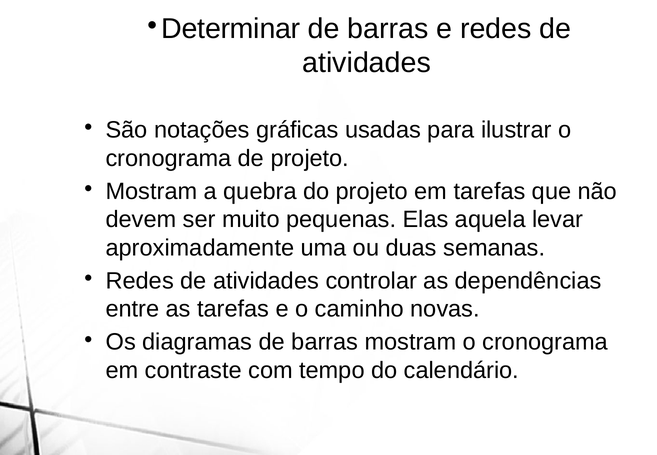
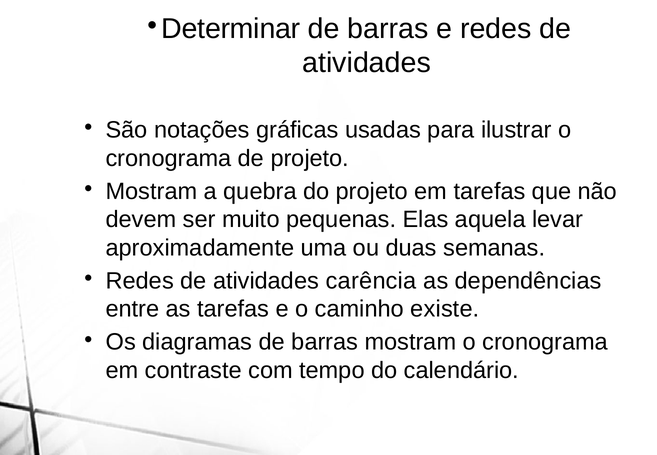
controlar: controlar -> carência (371, 281)
novas: novas -> existe (445, 309)
